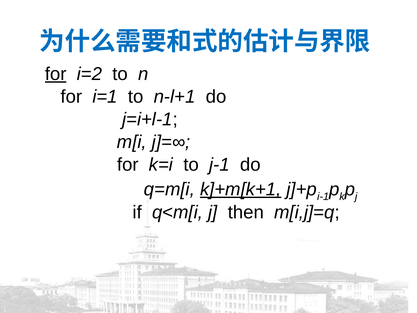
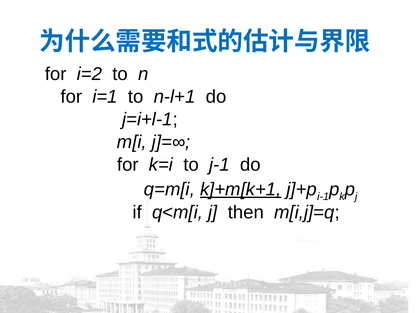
for underline: present -> none (56, 74)
